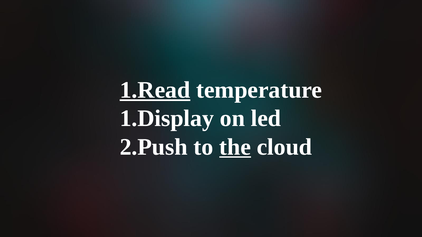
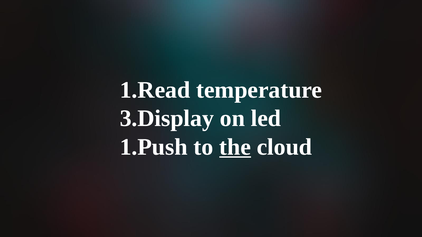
1.Read underline: present -> none (155, 90)
1.Display: 1.Display -> 3.Display (167, 119)
2.Push: 2.Push -> 1.Push (154, 147)
